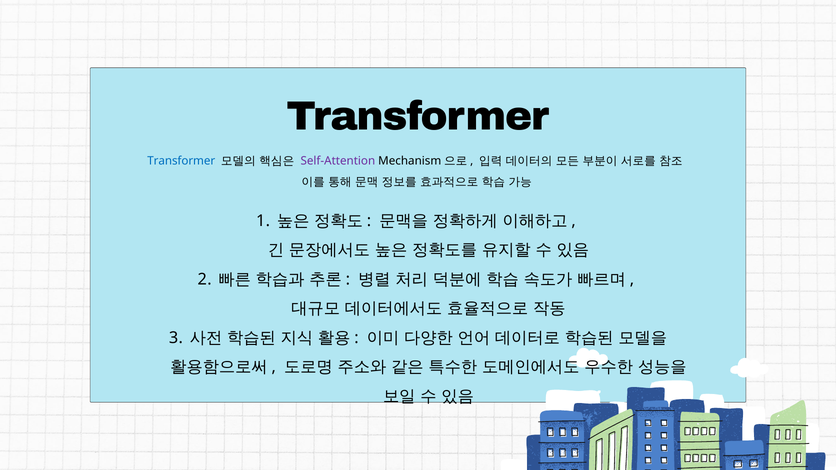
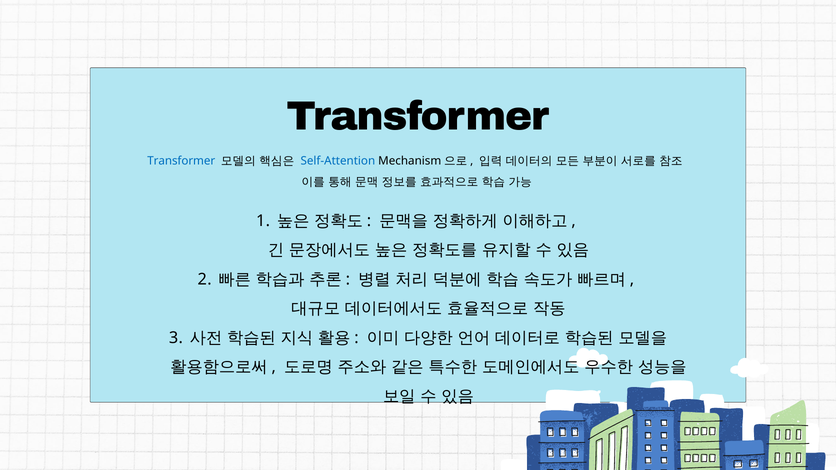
Self-Attention colour: purple -> blue (338, 161)
